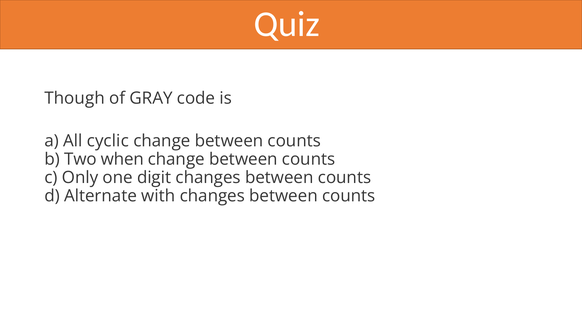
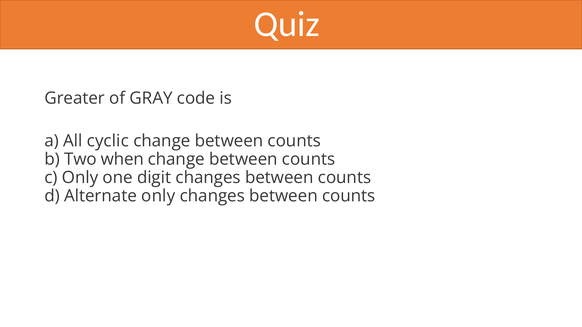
Though: Though -> Greater (75, 98)
Alternate with: with -> only (158, 196)
